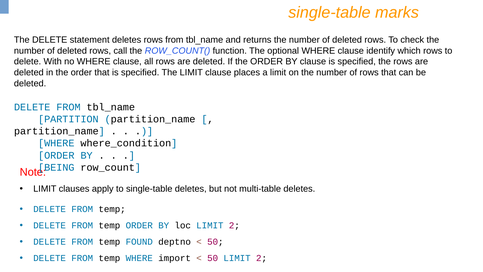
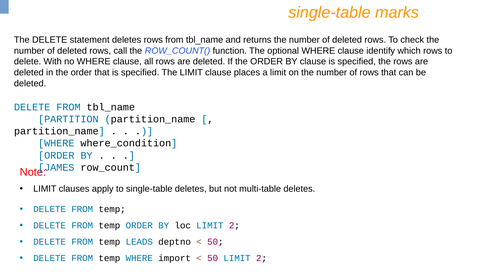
BEING: BEING -> JAMES (56, 167)
FOUND: FOUND -> LEADS (139, 242)
